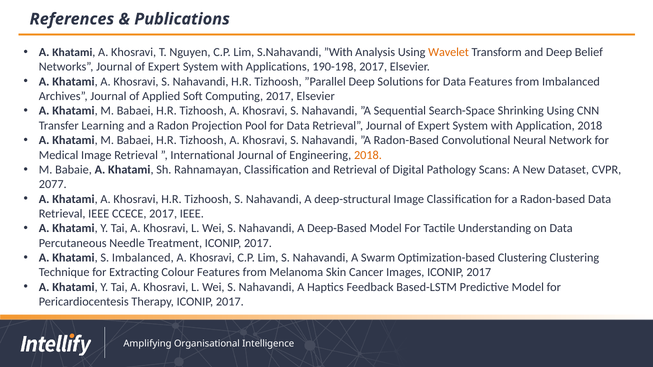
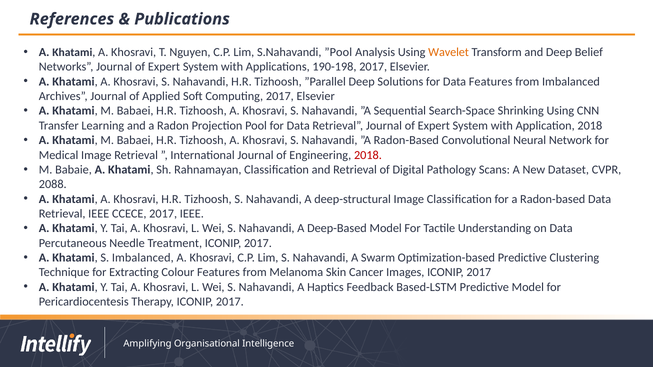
”With: ”With -> ”Pool (338, 52)
2018 colour: orange -> red (368, 155)
2077: 2077 -> 2088 (53, 185)
Optimization-based Clustering: Clustering -> Predictive (522, 258)
